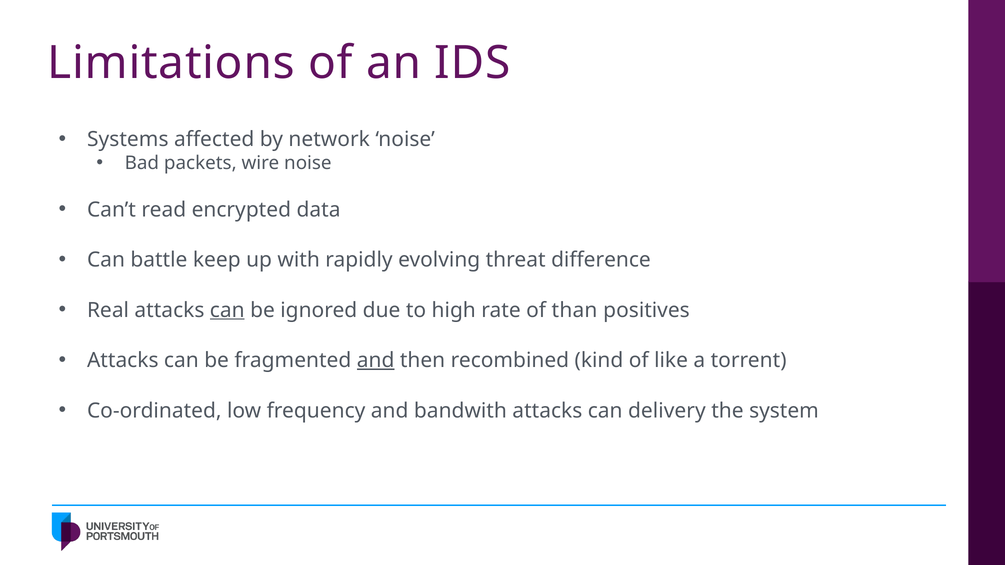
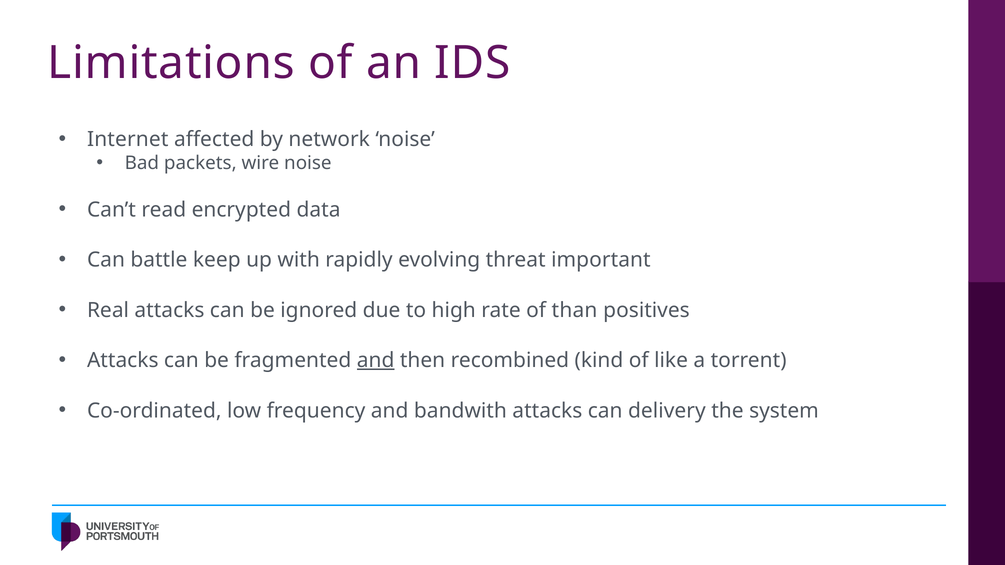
Systems: Systems -> Internet (128, 139)
difference: difference -> important (601, 260)
can underline: present -> none (227, 310)
